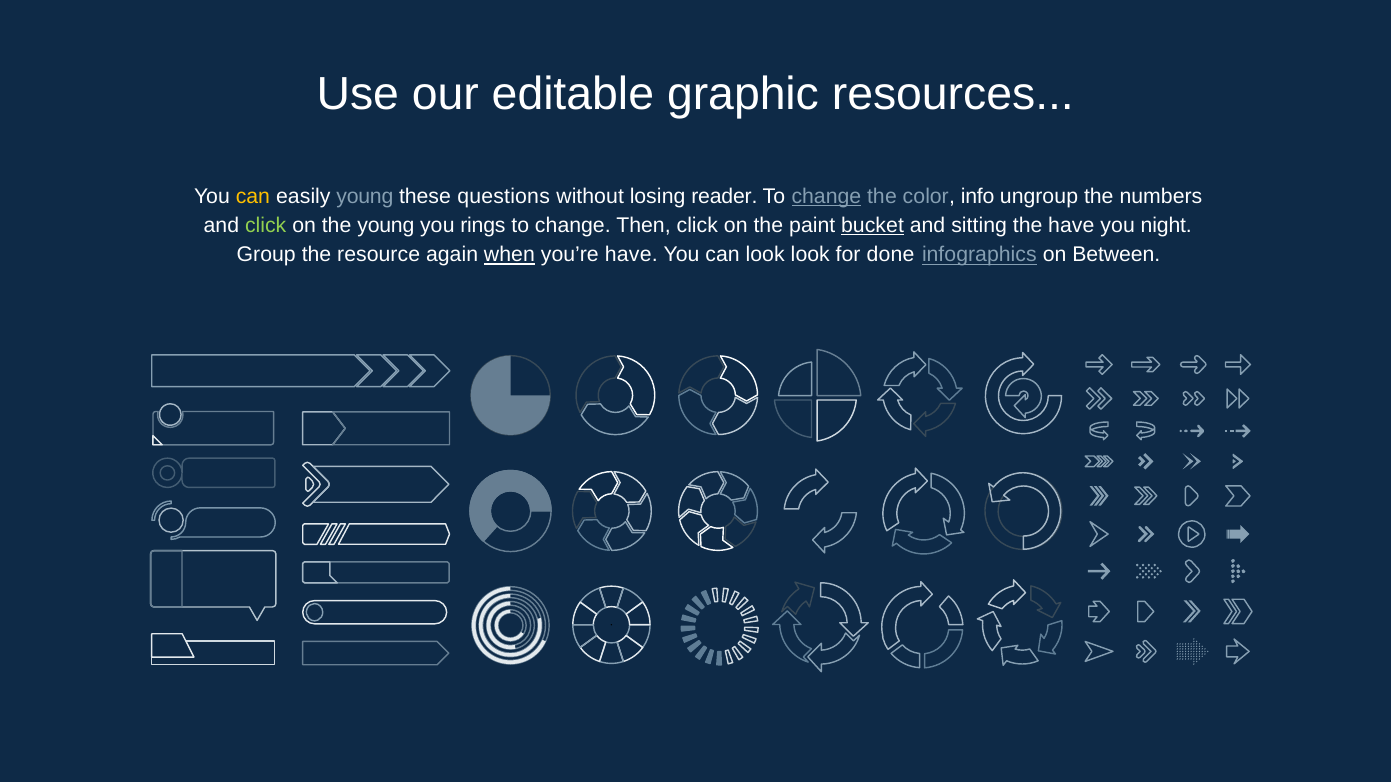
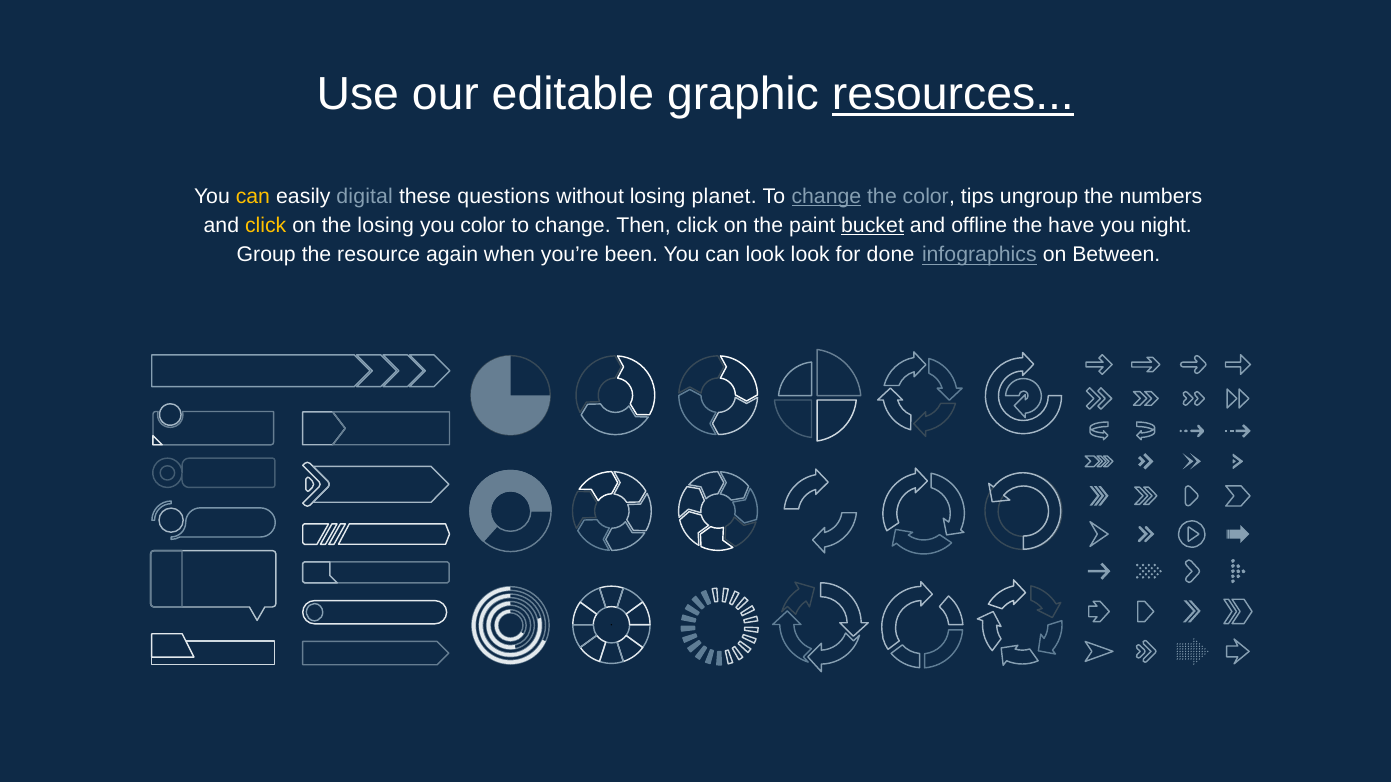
resources underline: none -> present (953, 94)
easily young: young -> digital (365, 197)
reader: reader -> planet (724, 197)
info: info -> tips (977, 197)
click colour: light green -> yellow (266, 226)
the young: young -> losing (386, 226)
you rings: rings -> color (483, 226)
sitting: sitting -> offline (979, 226)
when underline: present -> none (509, 255)
you’re have: have -> been (631, 255)
